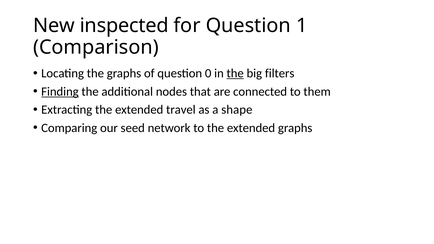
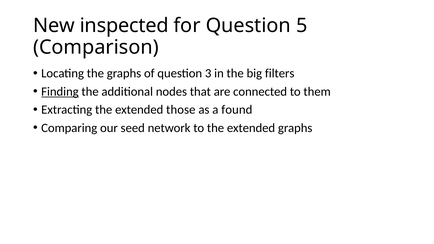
1: 1 -> 5 (302, 26)
0: 0 -> 3 (208, 73)
the underline: present -> none (235, 73)
travel: travel -> those (181, 110)
shape: shape -> found (237, 110)
